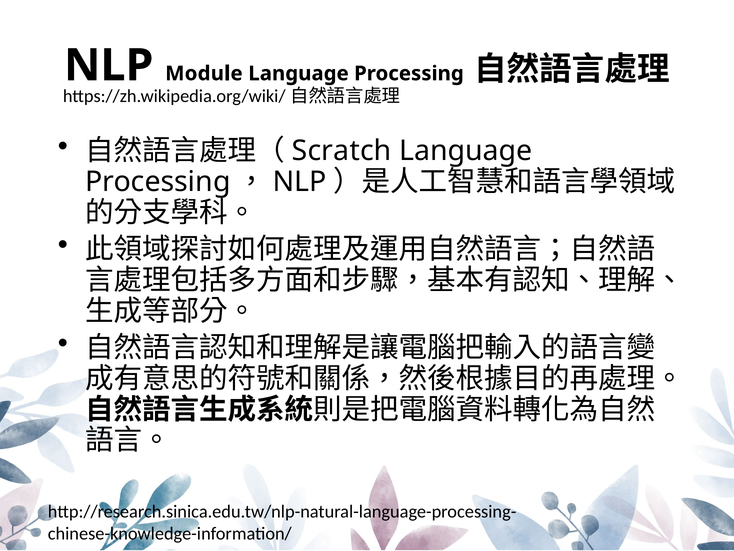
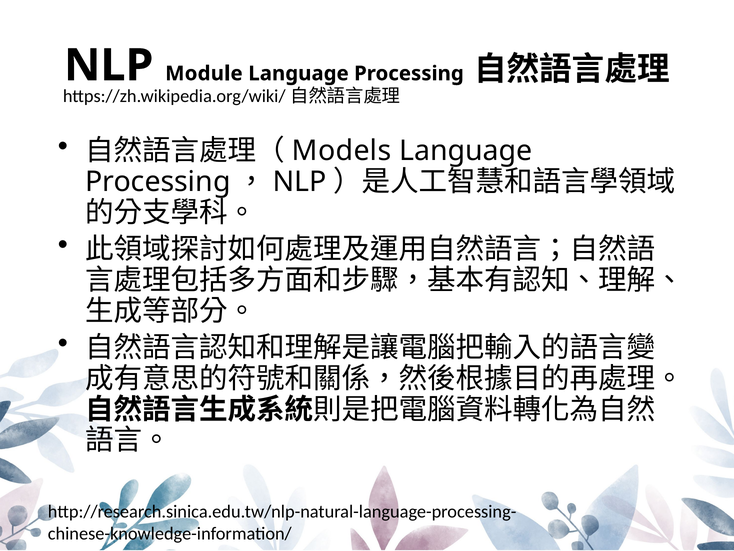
Scratch: Scratch -> Models (342, 151)
